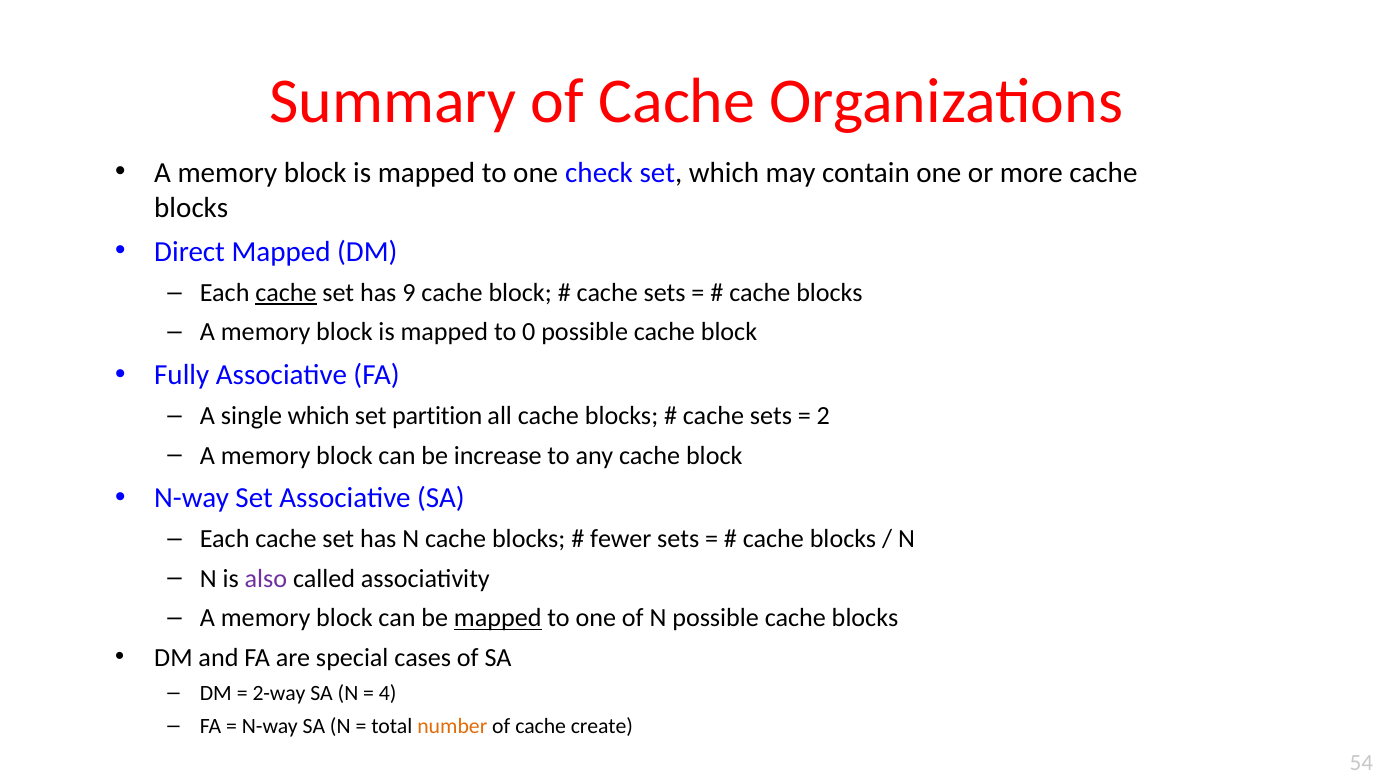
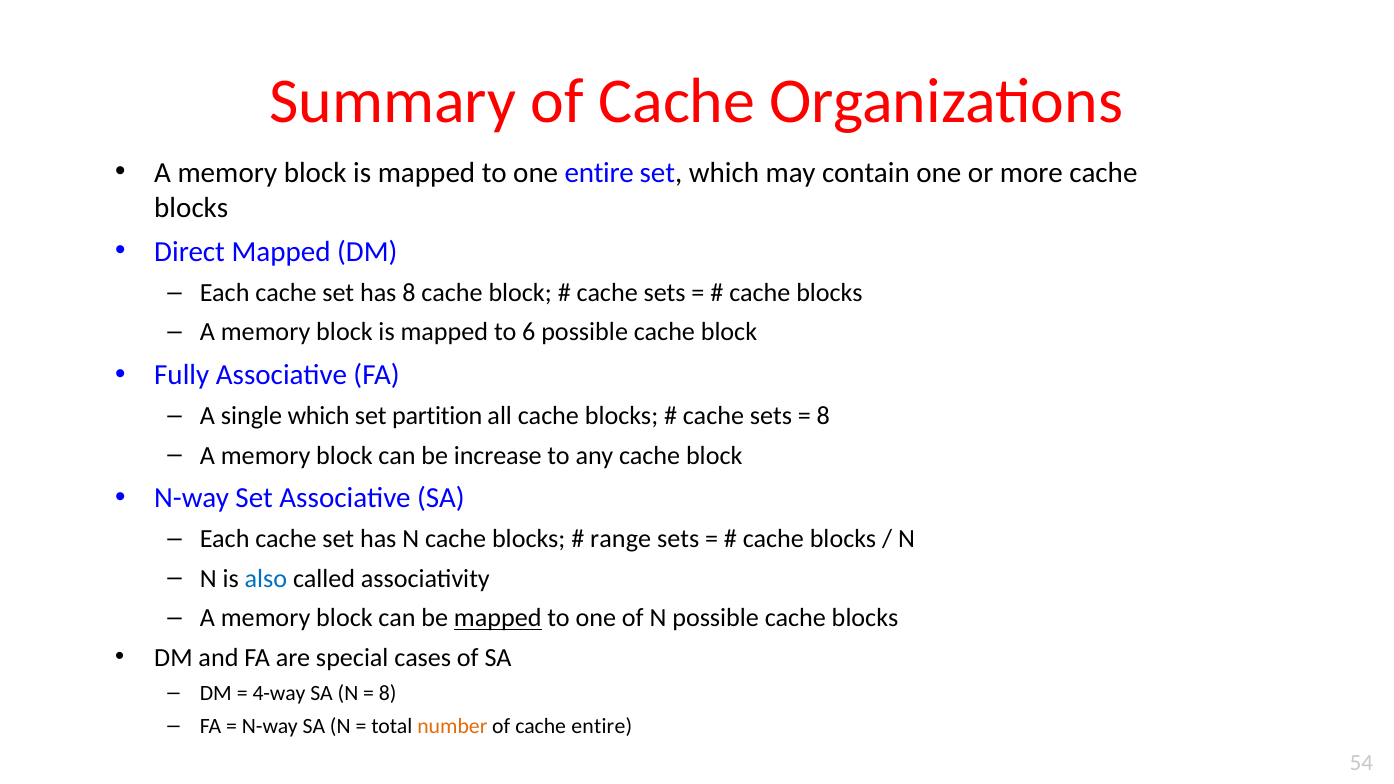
one check: check -> entire (599, 173)
cache underline: present -> none (286, 293)
has 9: 9 -> 8 (409, 293)
0: 0 -> 6 (529, 332)
2: 2 -> 8 (823, 416)
fewer: fewer -> range (621, 539)
also colour: purple -> blue (266, 579)
2-way: 2-way -> 4-way (279, 693)
4: 4 -> 8 (388, 693)
cache create: create -> entire (602, 726)
